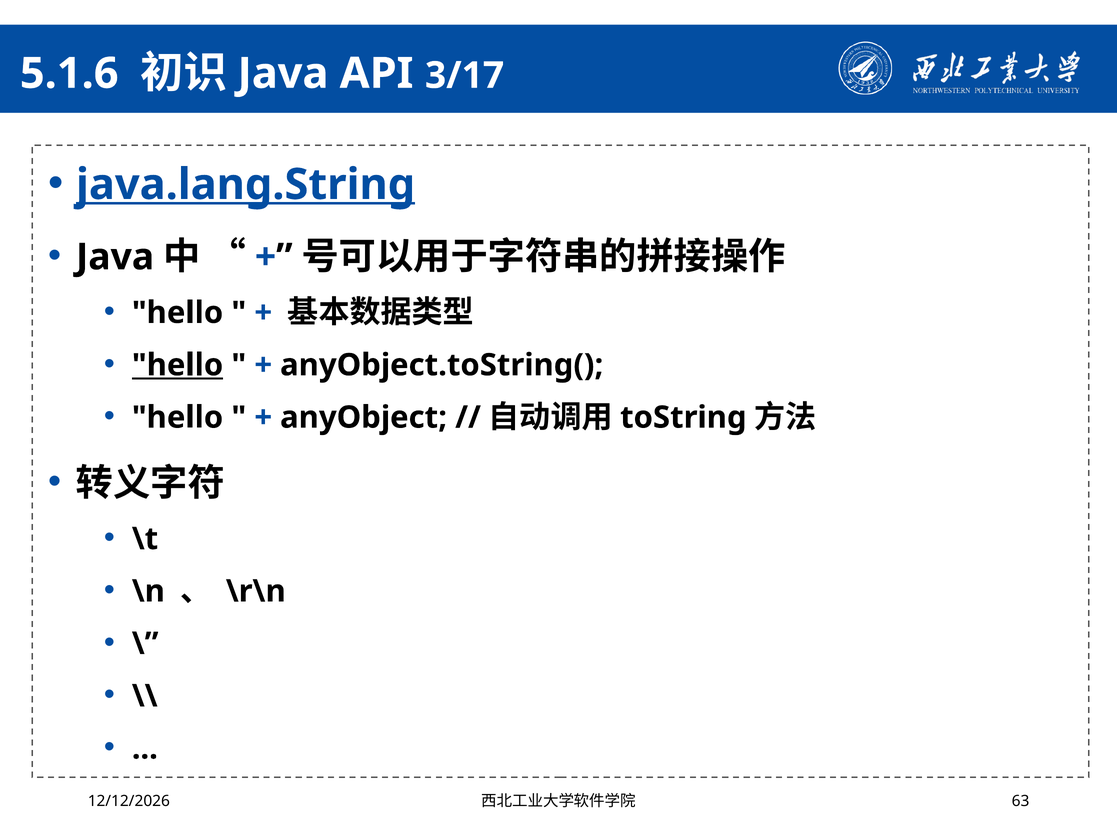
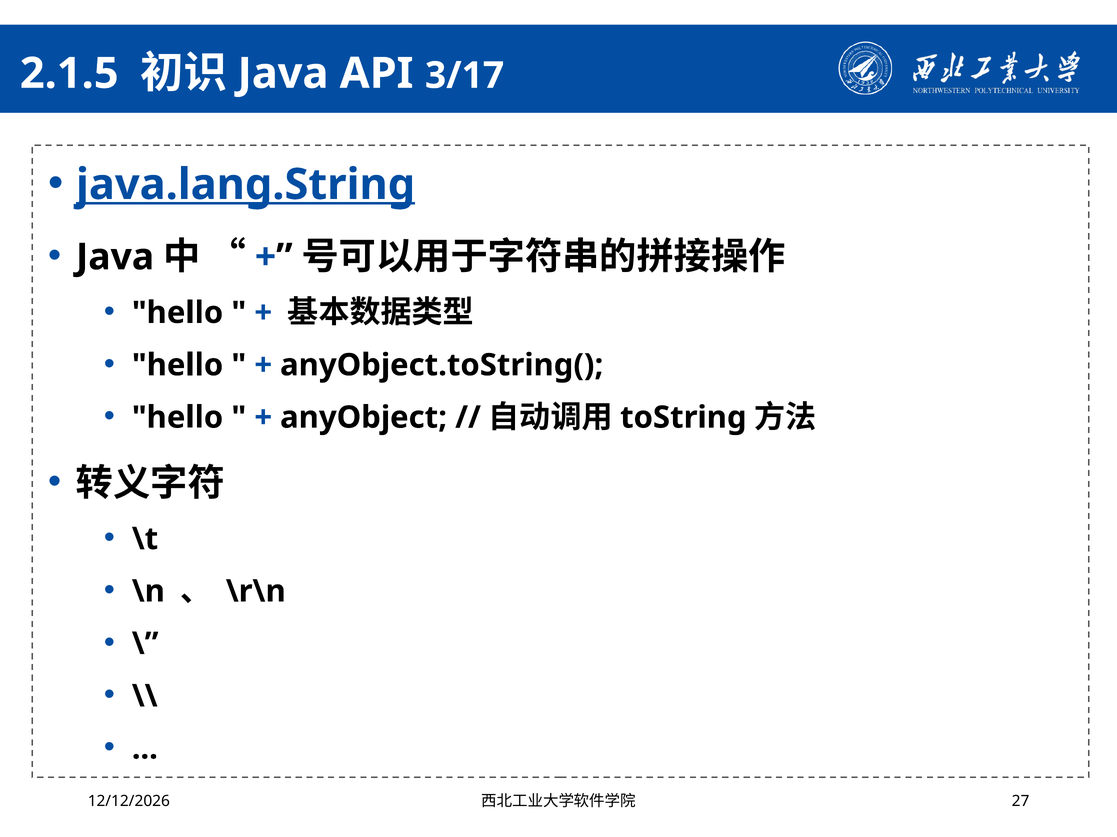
5.1.6: 5.1.6 -> 2.1.5 (69, 74)
hello underline: present -> none (178, 365)
63: 63 -> 27 (1021, 802)
